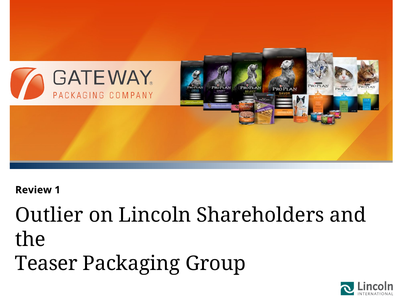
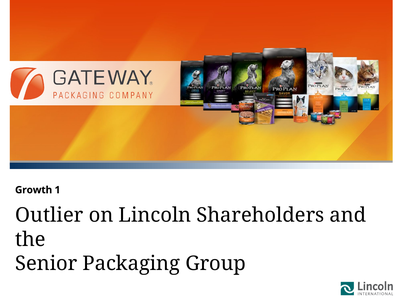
Review: Review -> Growth (34, 190)
Teaser: Teaser -> Senior (46, 264)
